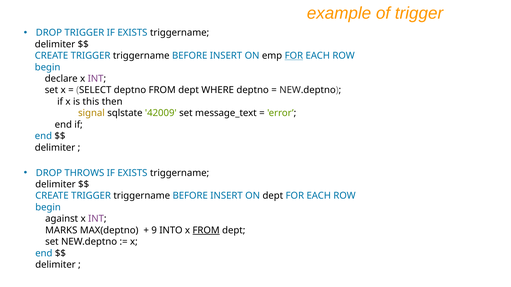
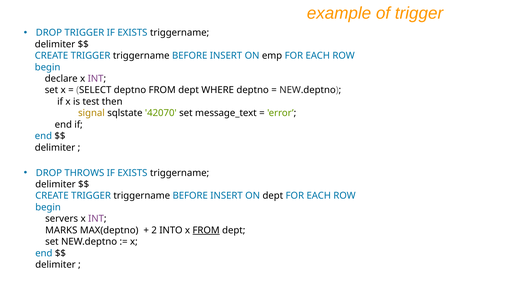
FOR underline: present -> none (294, 56)
this: this -> test (91, 102)
42009: 42009 -> 42070 (161, 113)
against: against -> servers (62, 219)
9: 9 -> 2 (154, 231)
